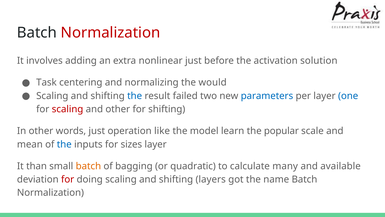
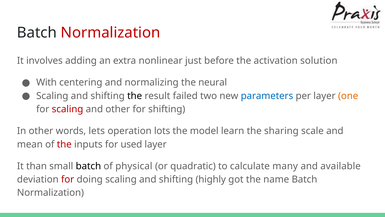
Task: Task -> With (47, 82)
would: would -> neural (213, 82)
the colour: blue -> black (135, 96)
one colour: blue -> orange (348, 96)
words just: just -> lets (97, 131)
like: like -> lots (162, 131)
popular: popular -> sharing (281, 131)
the colour: blue -> red (64, 144)
sizes: sizes -> used (131, 144)
batch colour: orange -> black (88, 166)
bagging: bagging -> physical (134, 166)
layers: layers -> highly (211, 179)
